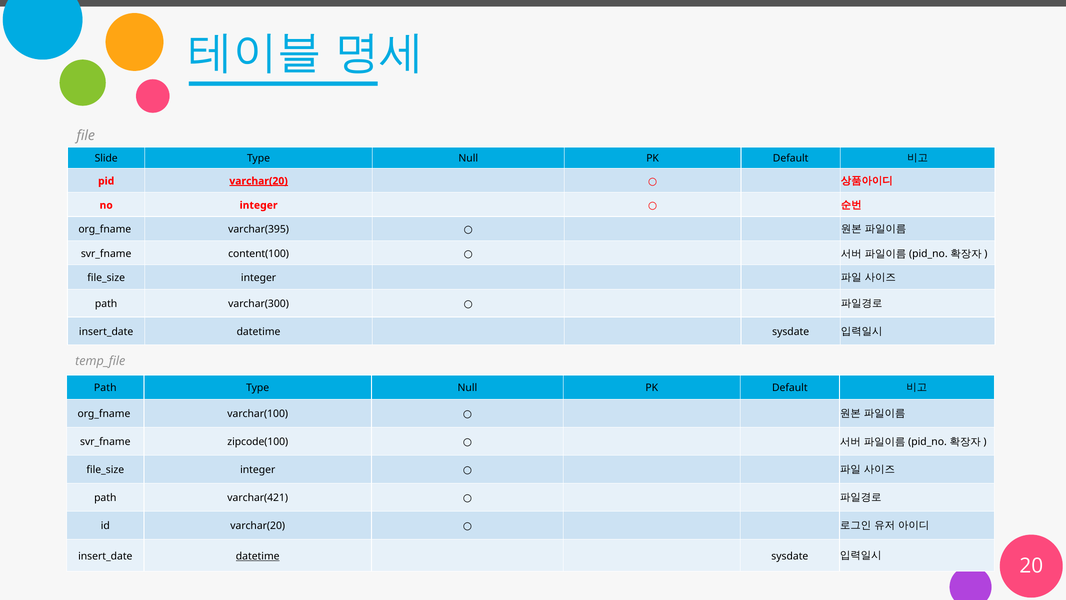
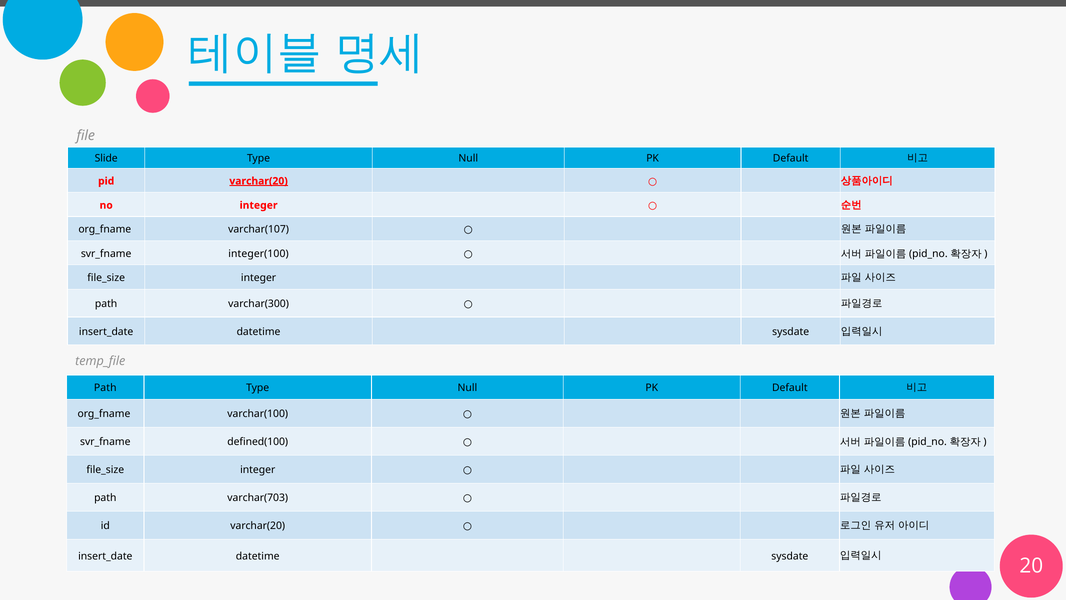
varchar(395: varchar(395 -> varchar(107 (259, 229)
content(100: content(100 -> integer(100 (258, 254)
zipcode(100: zipcode(100 -> defined(100 (258, 442)
varchar(421: varchar(421 -> varchar(703 (258, 498)
datetime underline: present -> none (258, 556)
